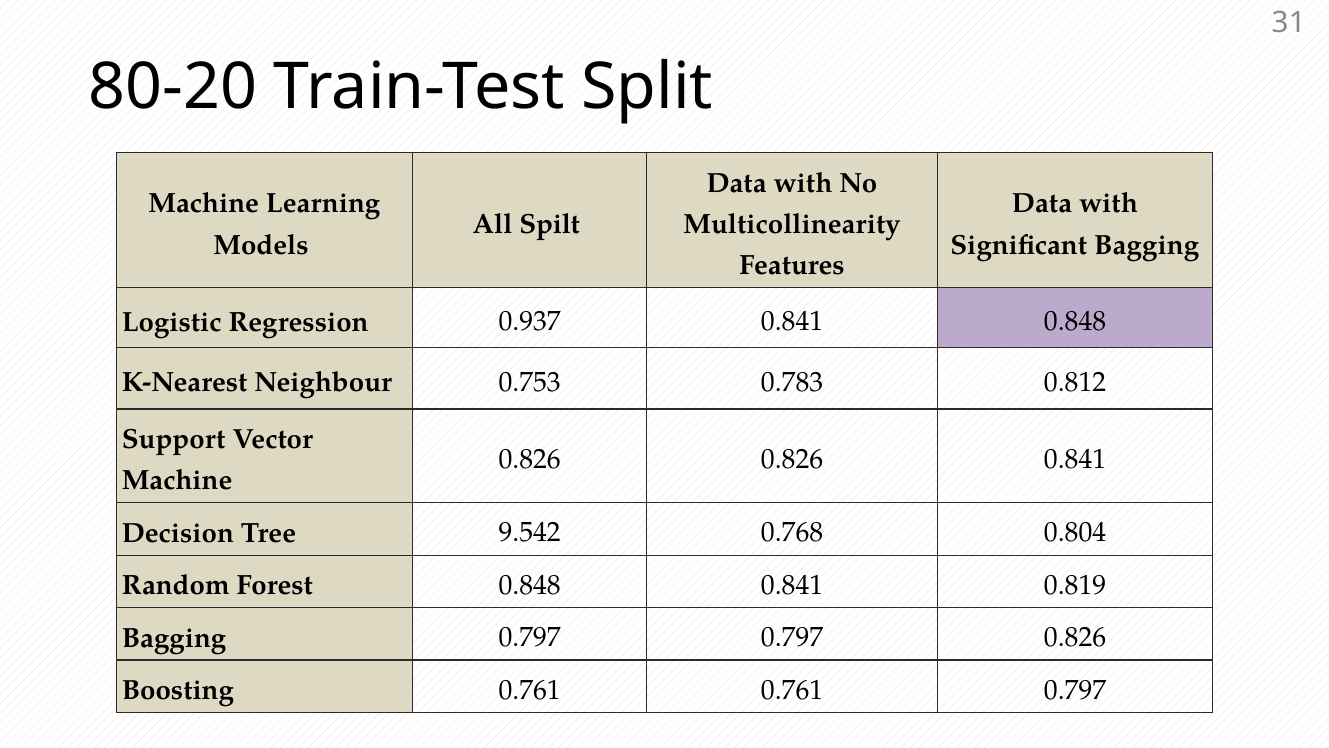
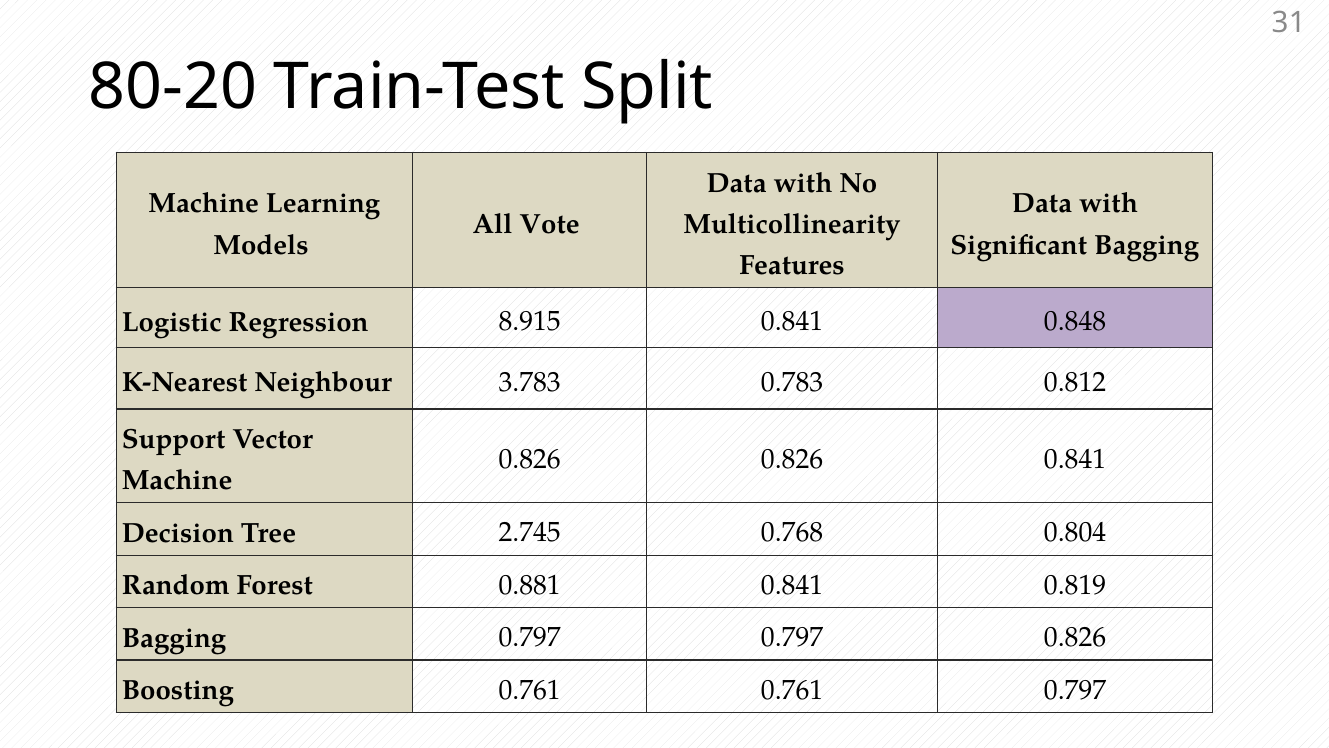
Spilt: Spilt -> Vote (550, 224)
0.937: 0.937 -> 8.915 (530, 321)
0.753: 0.753 -> 3.783 (530, 382)
9.542: 9.542 -> 2.745 (530, 532)
Forest 0.848: 0.848 -> 0.881 (530, 585)
